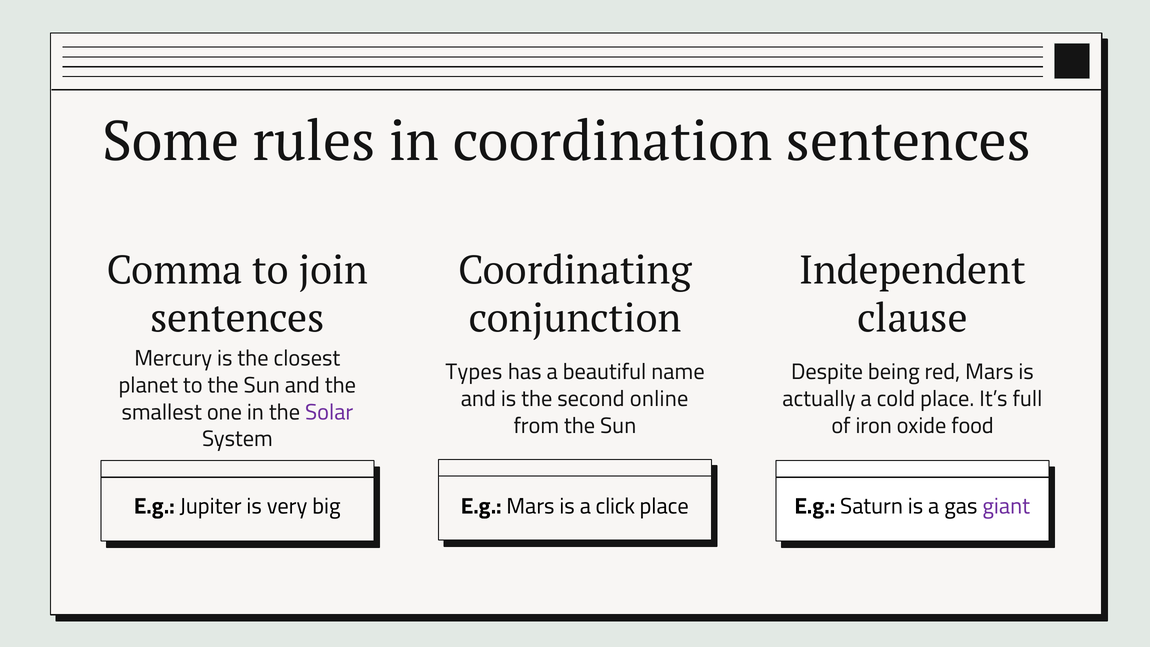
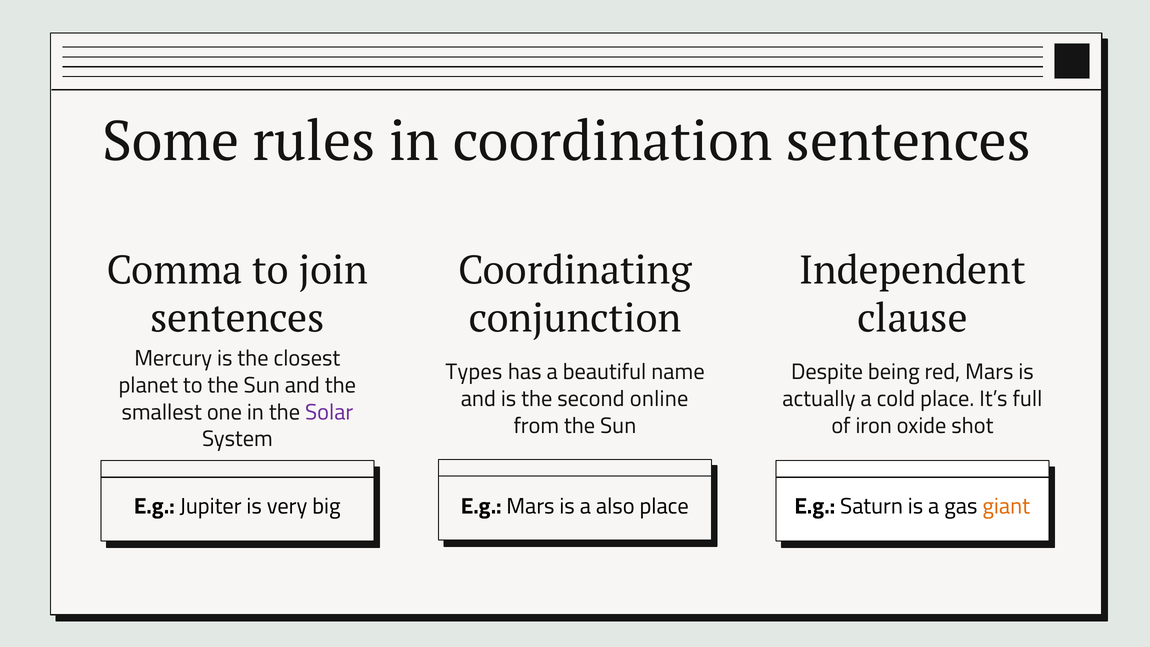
food: food -> shot (972, 426)
click: click -> also (615, 506)
giant colour: purple -> orange (1006, 506)
